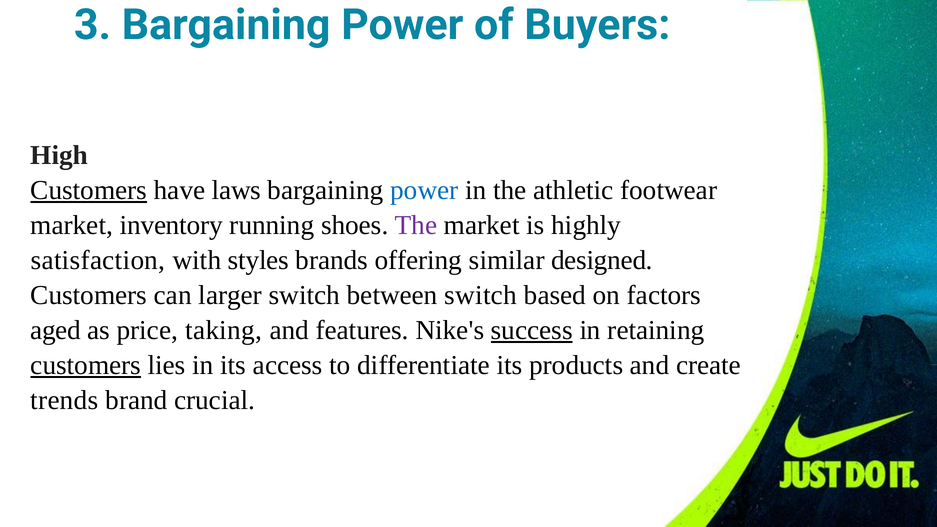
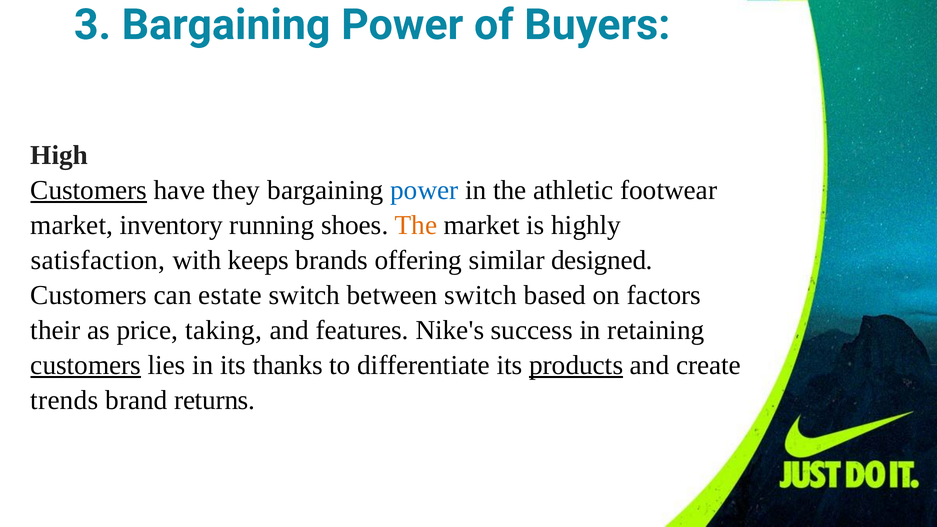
laws: laws -> they (236, 190)
The colour: purple -> orange (416, 225)
styles: styles -> keeps (258, 260)
larger: larger -> estate (230, 295)
aged: aged -> their (55, 330)
success underline: present -> none (532, 330)
access: access -> thanks (288, 365)
products underline: none -> present (576, 365)
crucial: crucial -> returns (215, 400)
